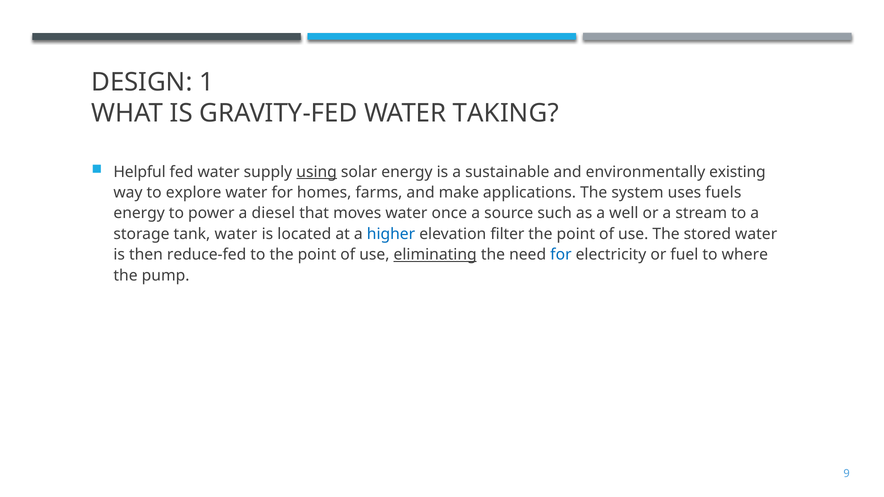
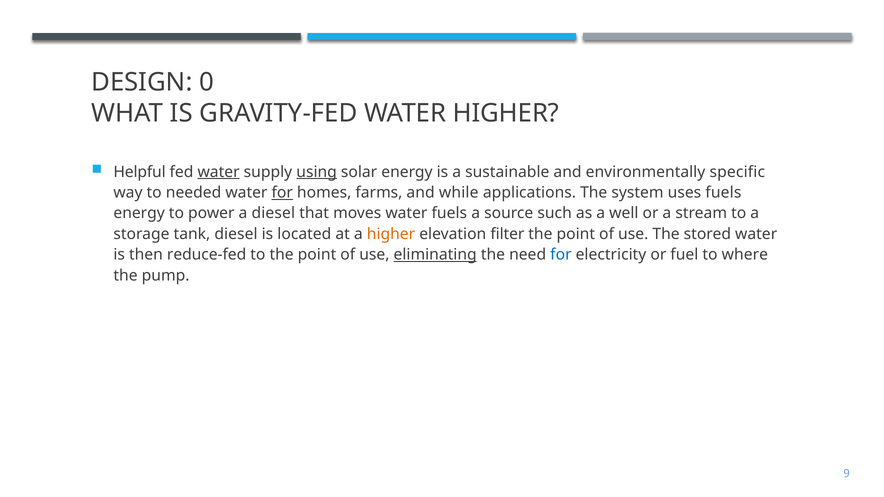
1: 1 -> 0 (206, 82)
WATER TAKING: TAKING -> HIGHER (506, 113)
water underline: none -> present (219, 172)
existing: existing -> specific (737, 172)
explore: explore -> needed (194, 193)
for underline: none -> present (282, 193)
make: make -> while (459, 193)
water once: once -> fuels (449, 213)
tank water: water -> diesel (236, 234)
higher colour: blue -> orange (391, 234)
